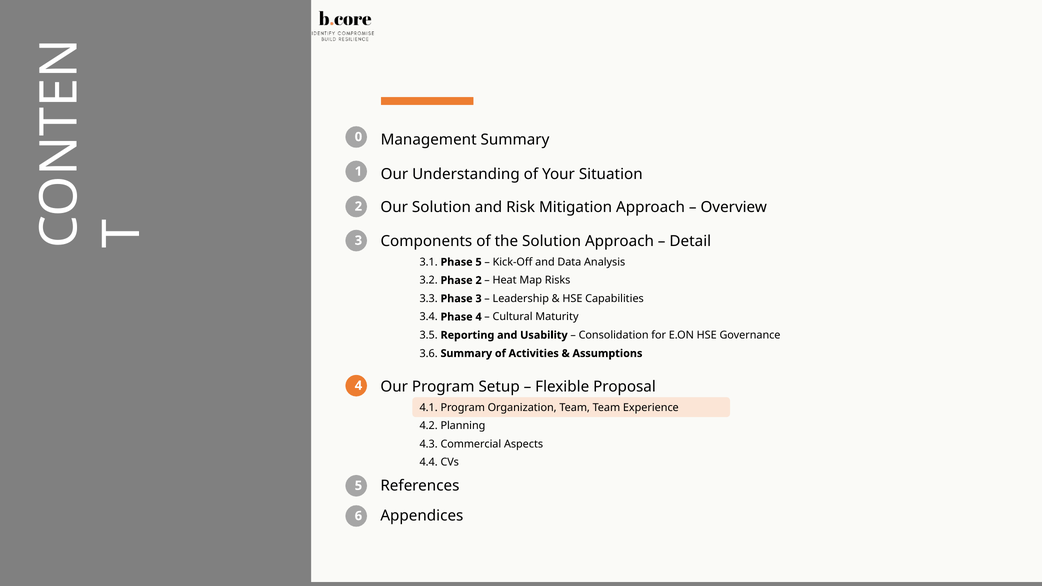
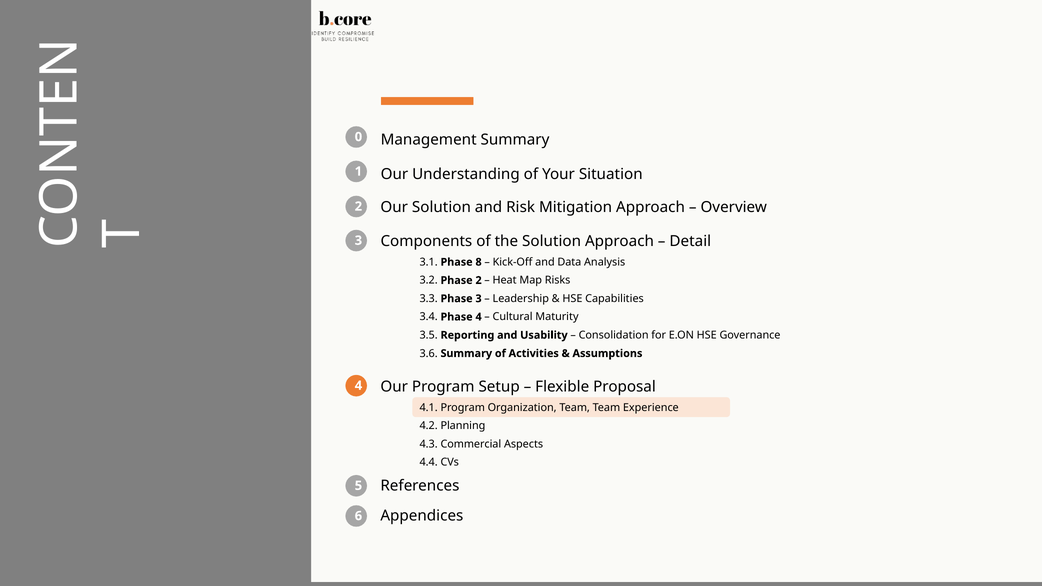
Phase 5: 5 -> 8 (479, 262)
